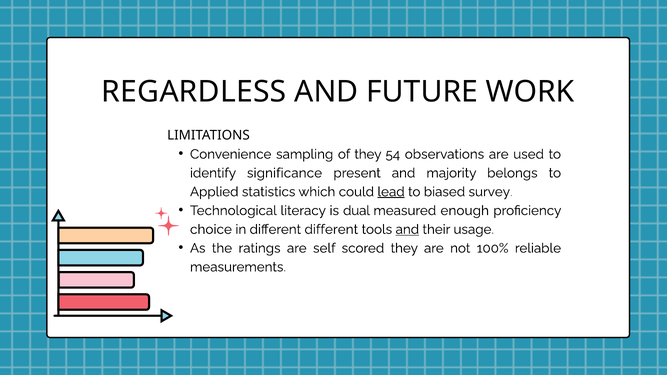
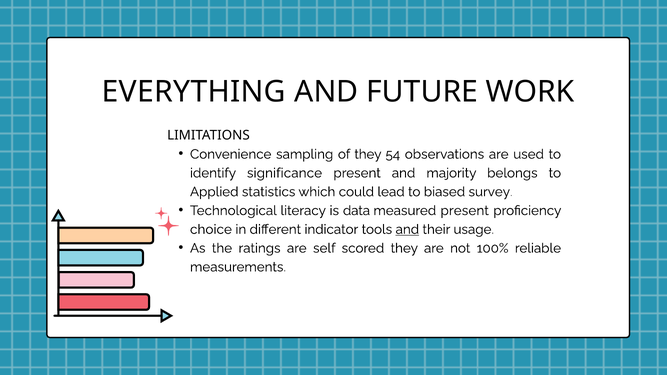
REGARDLESS: REGARDLESS -> EVERYTHING (194, 92)
lead underline: present -> none (391, 192)
dual: dual -> data (356, 211)
measured enough: enough -> present (465, 211)
different different: different -> indicator (331, 230)
